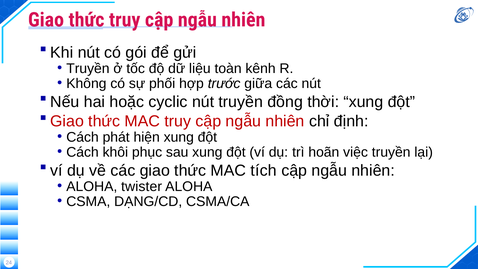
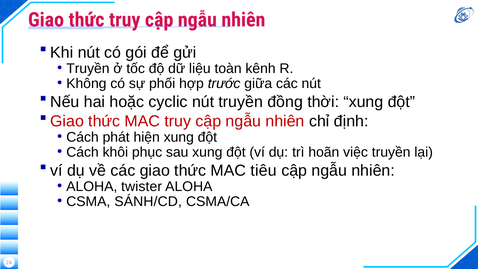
tích: tích -> tiêu (264, 171)
DẠNG/CD: DẠNG/CD -> SÁNH/CD (148, 202)
